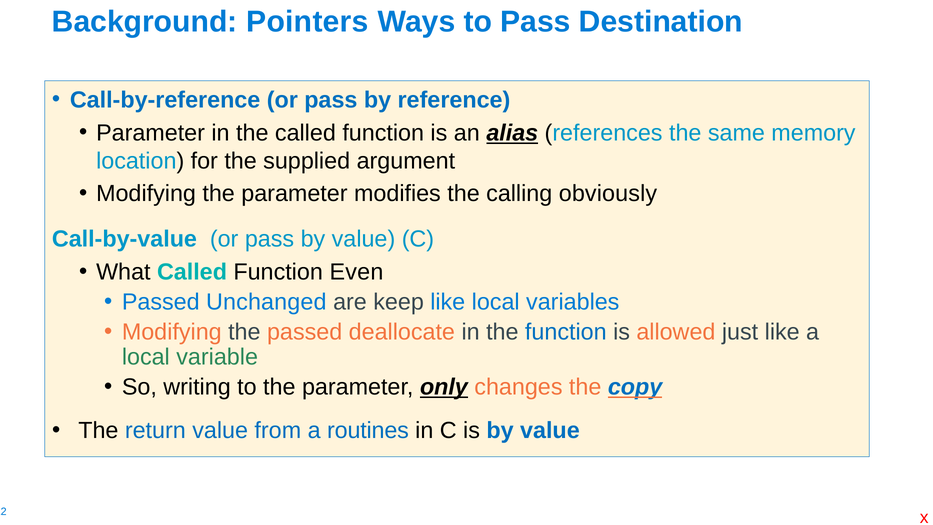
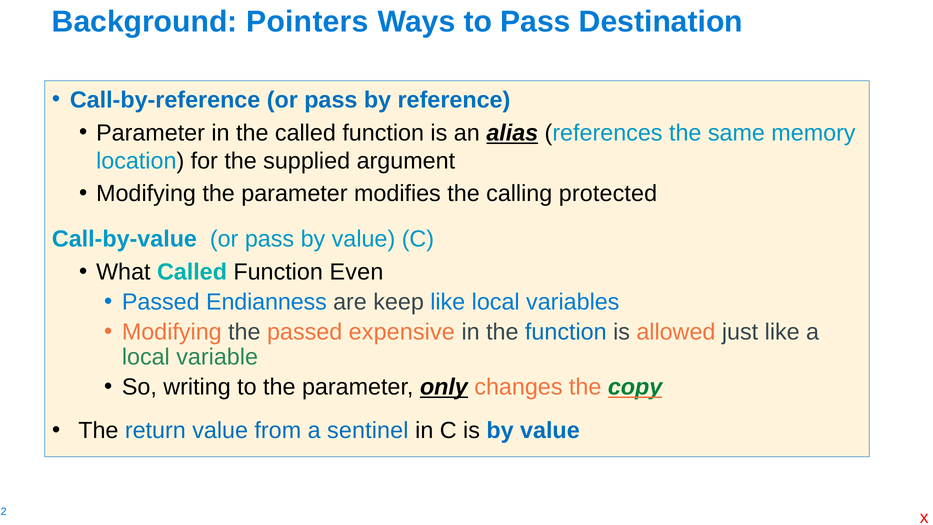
obviously: obviously -> protected (608, 194)
Unchanged: Unchanged -> Endianness (266, 302)
deallocate: deallocate -> expensive (402, 332)
copy colour: blue -> green (635, 387)
routines: routines -> sentinel (368, 431)
